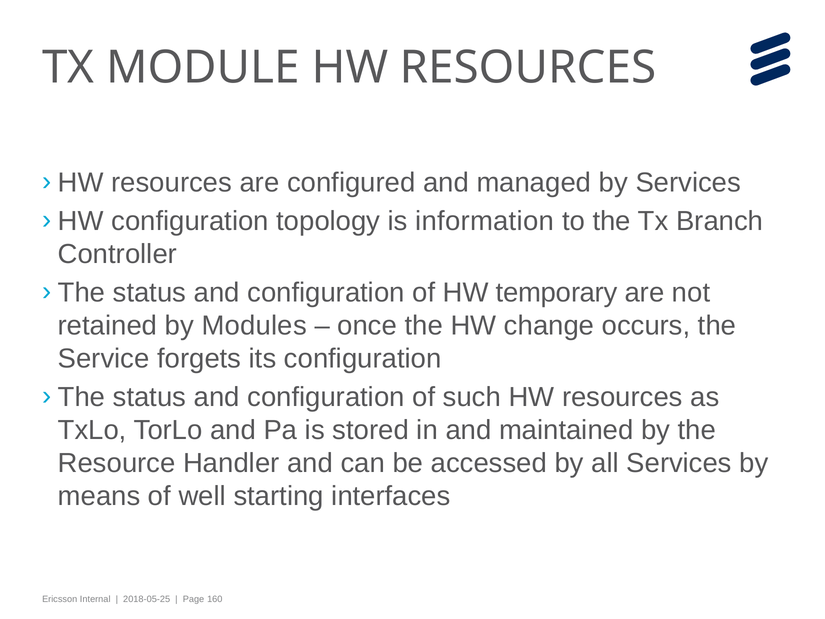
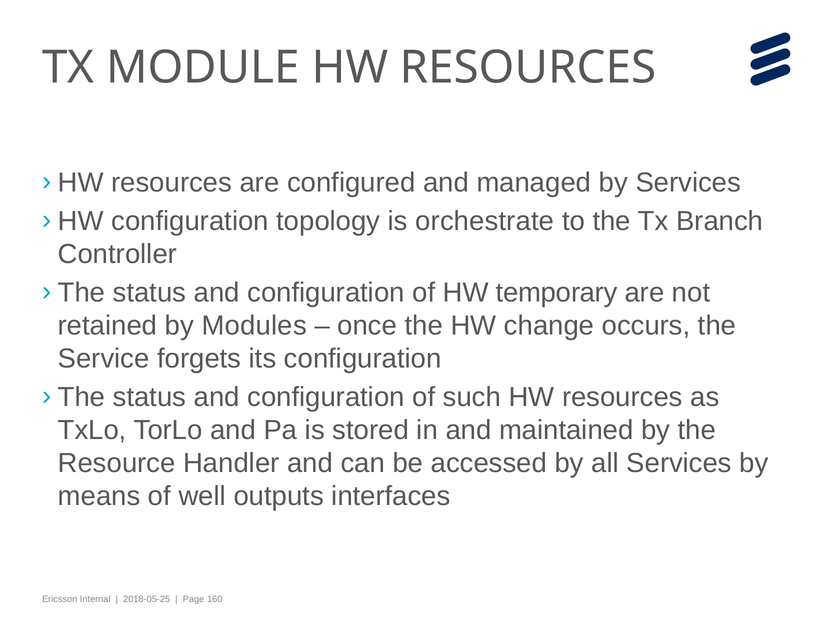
information: information -> orchestrate (485, 221)
starting: starting -> outputs (279, 496)
